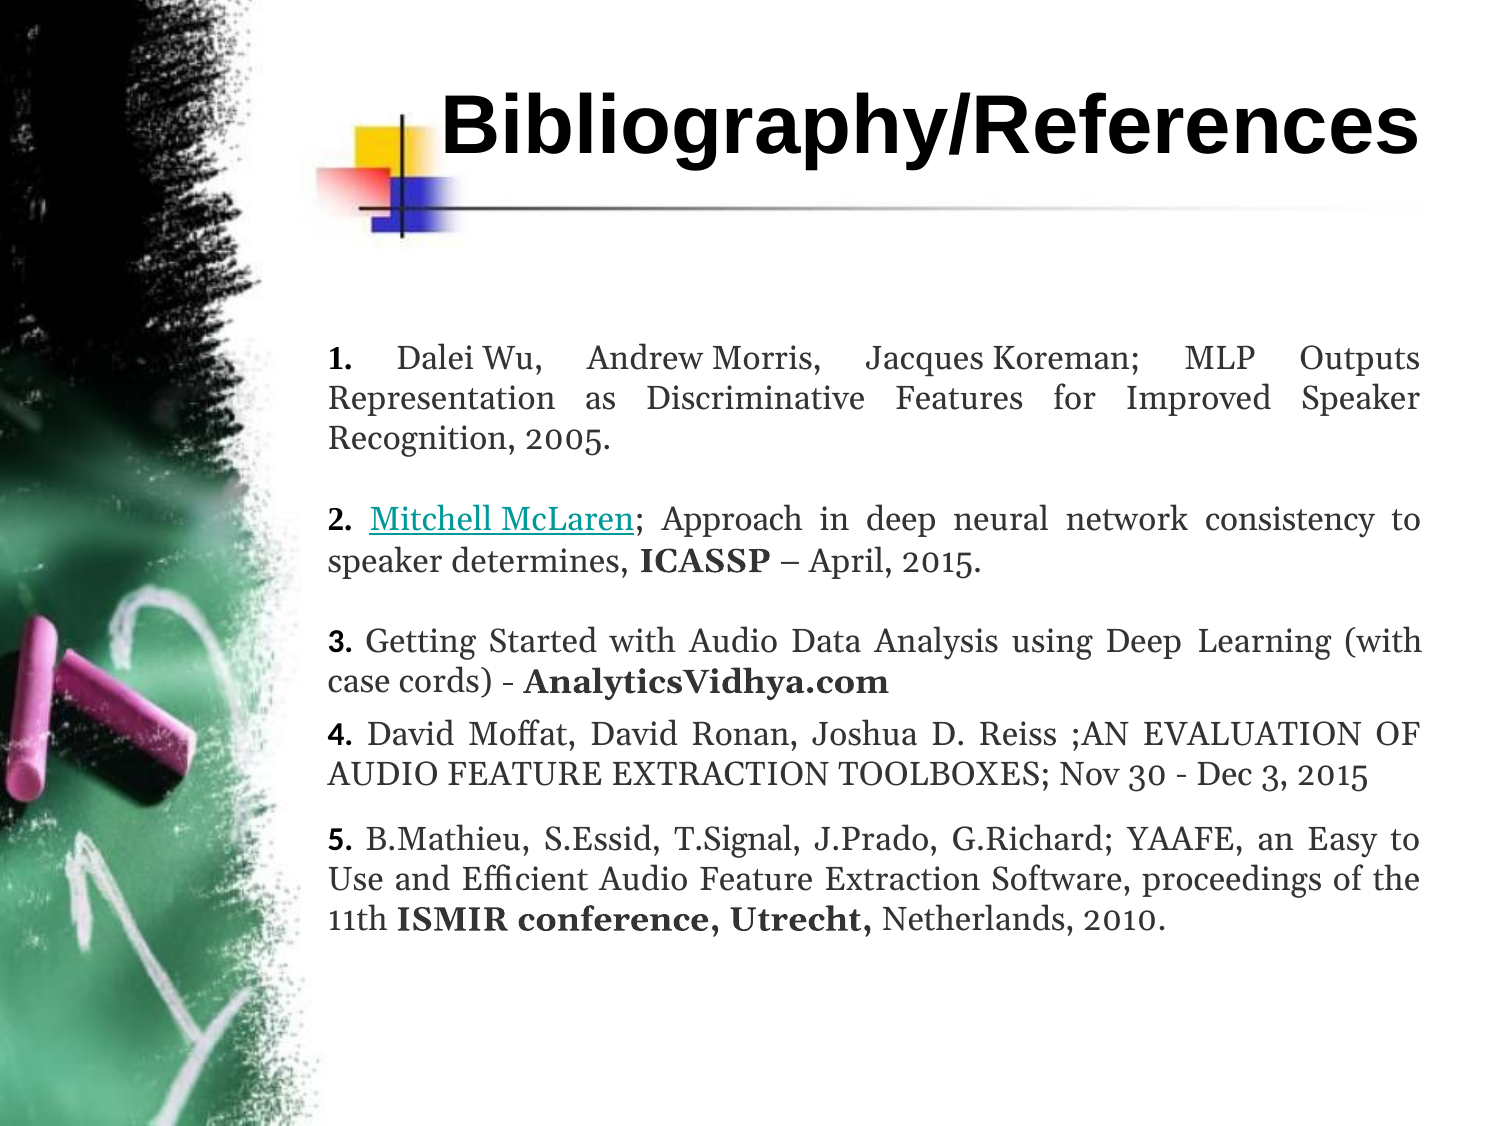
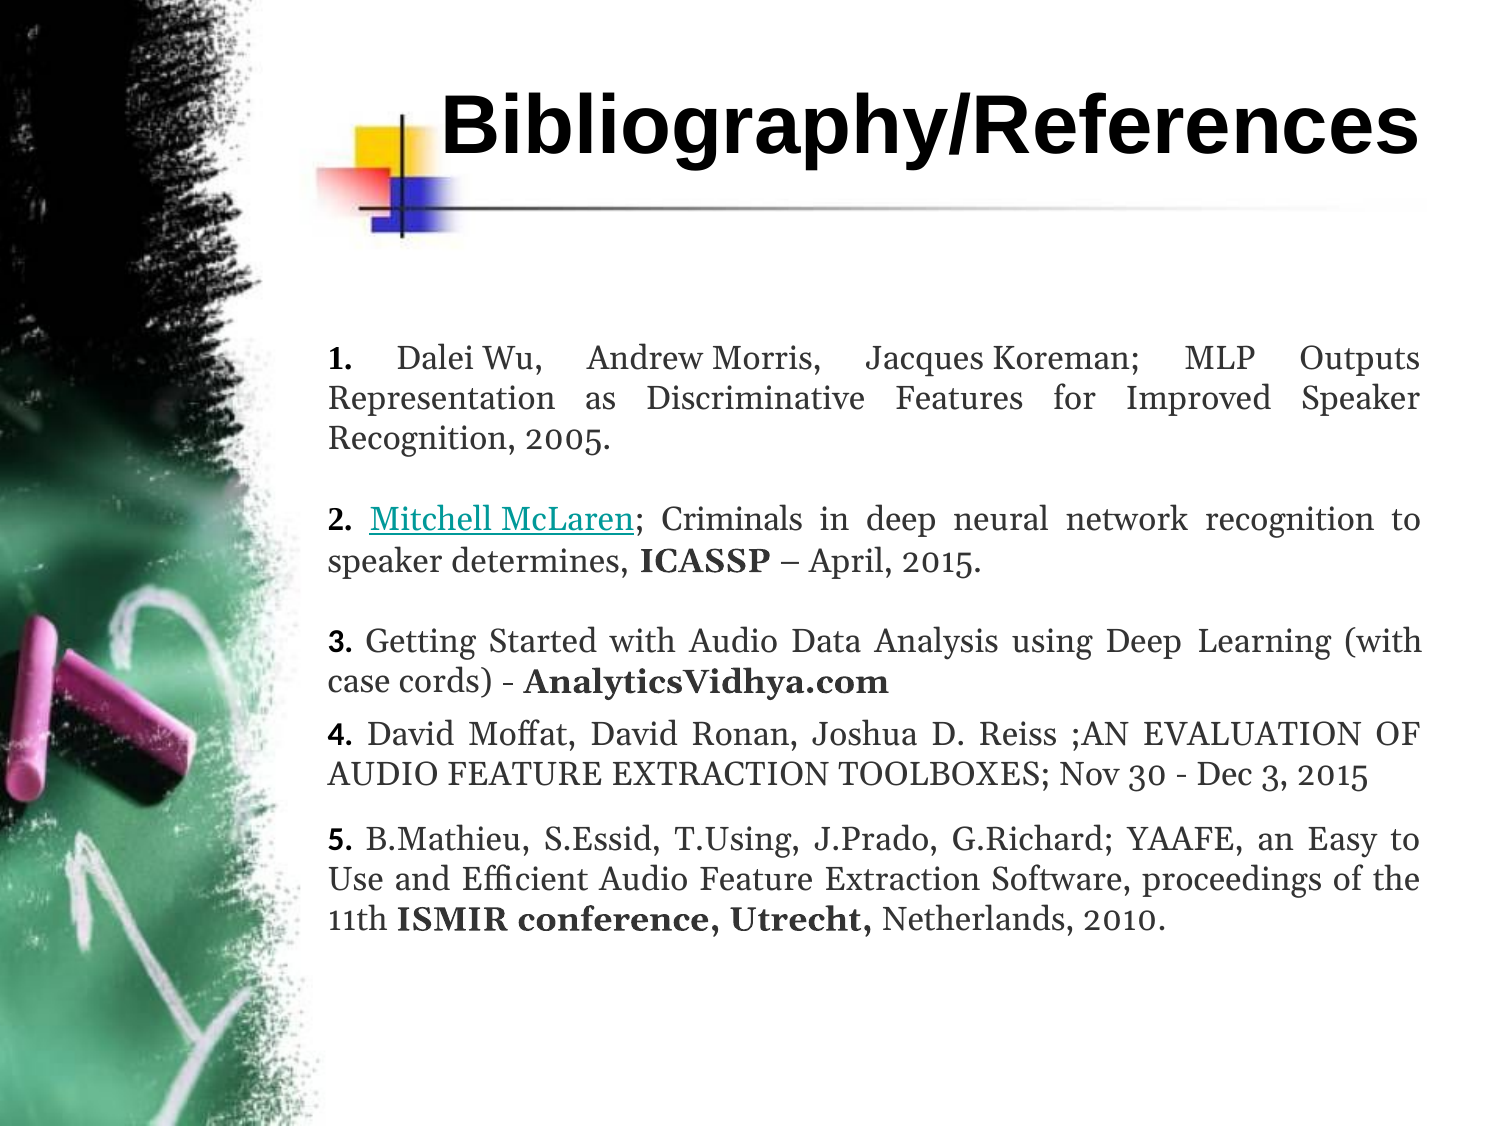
Approach: Approach -> Criminals (732, 519)
network consistency: consistency -> recognition (1290, 519)
T.Signal: T.Signal -> T.Using (737, 839)
